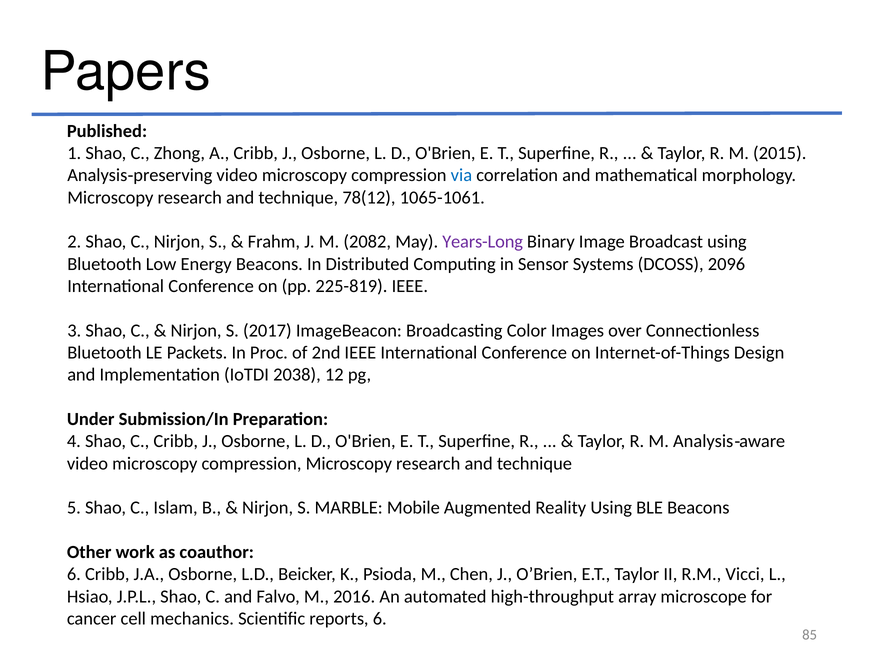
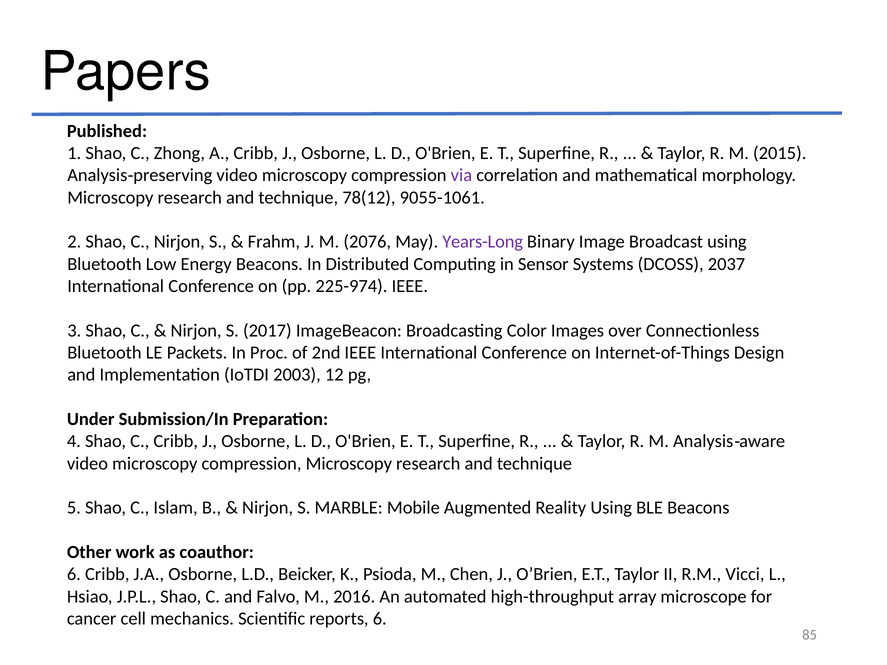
via colour: blue -> purple (461, 175)
1065-1061: 1065-1061 -> 9055-1061 (442, 198)
2082: 2082 -> 2076 (367, 242)
2096: 2096 -> 2037 (727, 264)
225-819: 225-819 -> 225-974 (351, 286)
2038: 2038 -> 2003 (297, 375)
